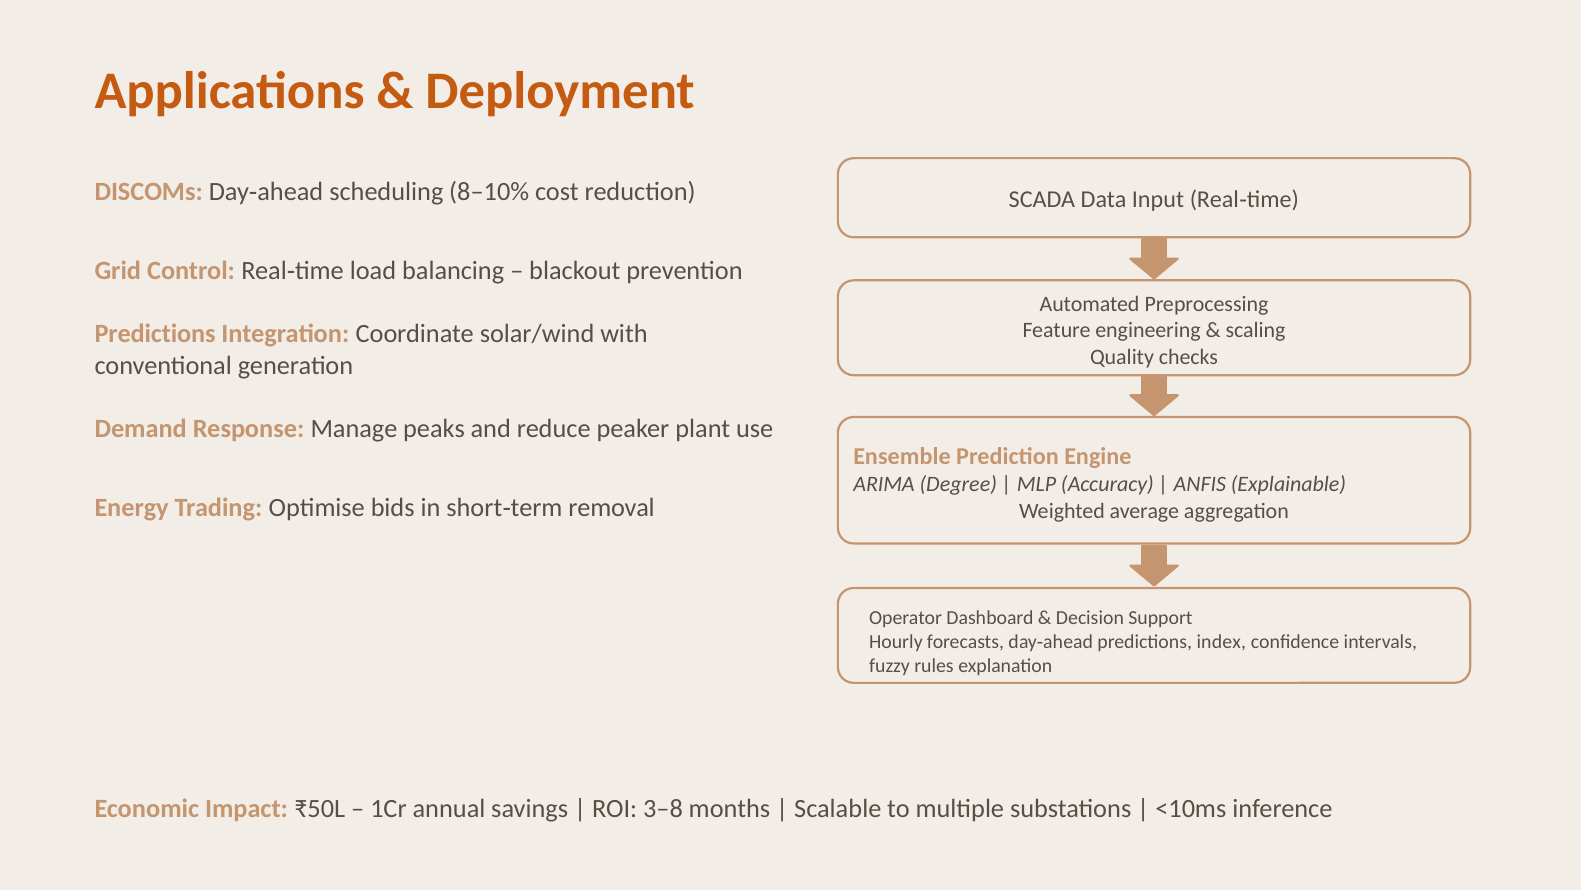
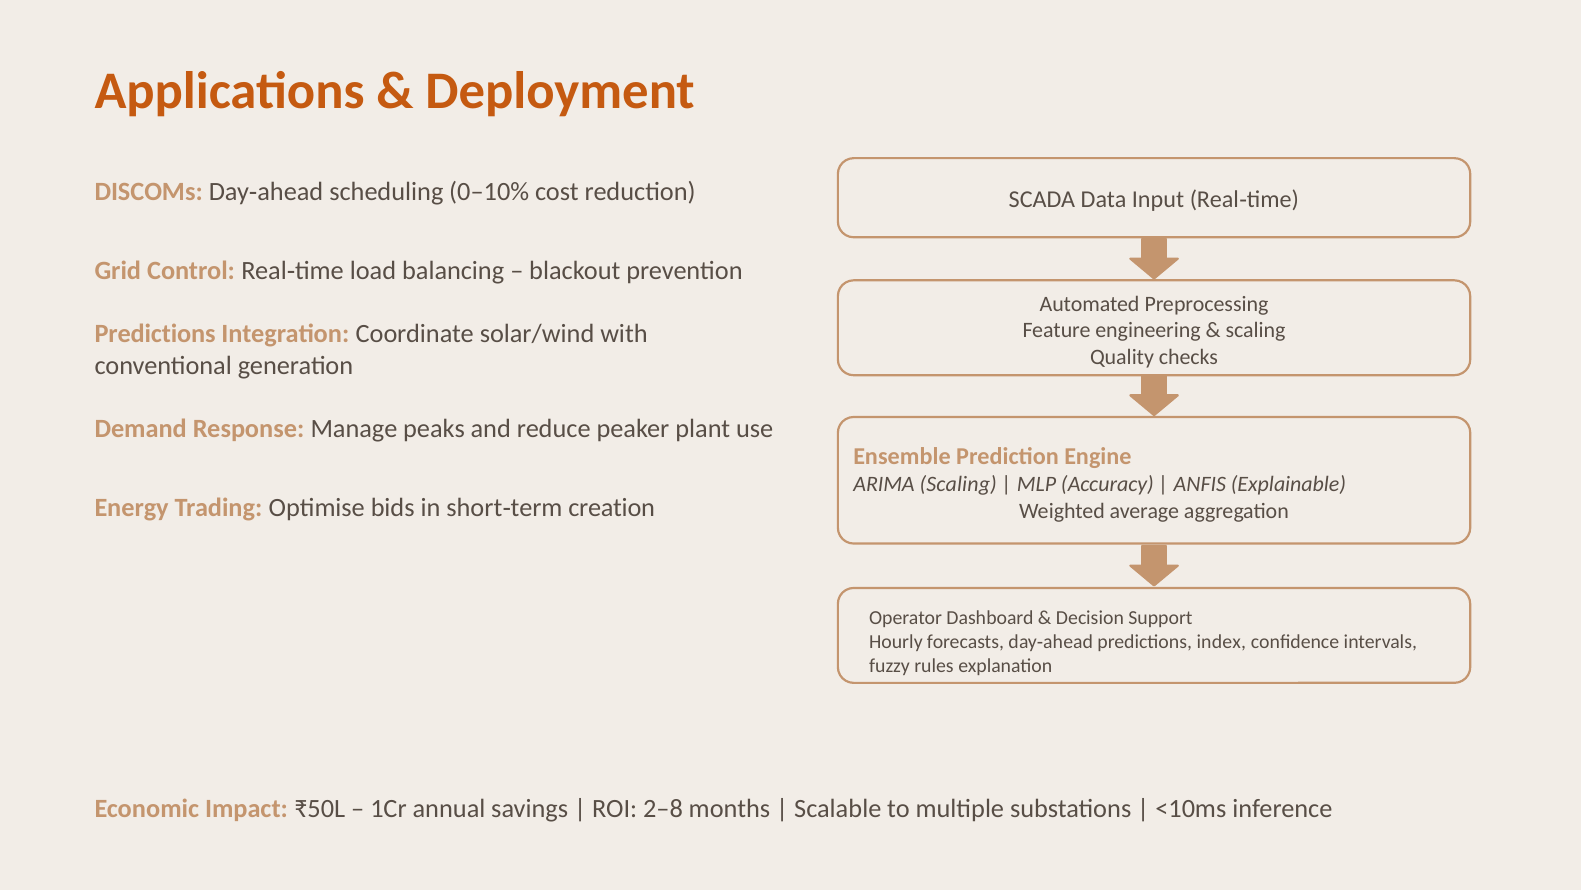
8–10%: 8–10% -> 0–10% (489, 191)
ARIMA Degree: Degree -> Scaling (958, 484)
removal: removal -> creation (612, 508)
3–8: 3–8 -> 2–8 (663, 808)
